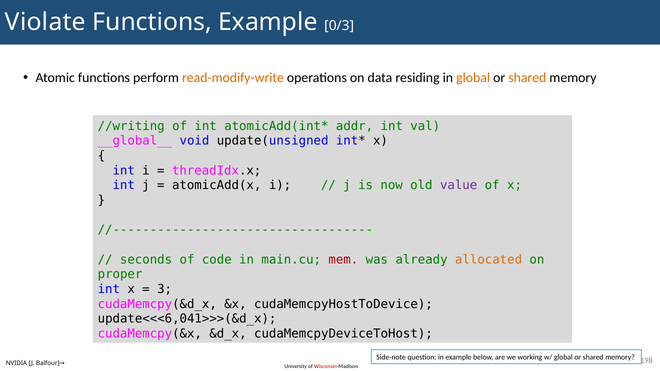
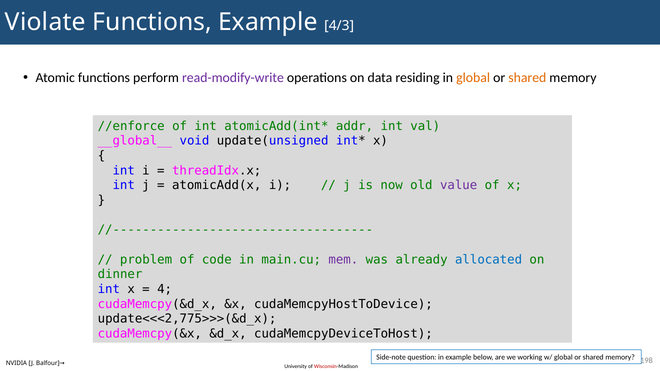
0/3: 0/3 -> 4/3 (339, 26)
read-modify-write colour: orange -> purple (233, 78)
//writing: //writing -> //enforce (131, 126)
seconds: seconds -> problem (146, 260)
mem colour: red -> purple (343, 260)
allocated colour: orange -> blue (489, 260)
proper: proper -> dinner (120, 275)
3: 3 -> 4 (165, 289)
update<<<6,041>>>(&d_x: update<<<6,041>>>(&d_x -> update<<<2,775>>>(&d_x (187, 319)
